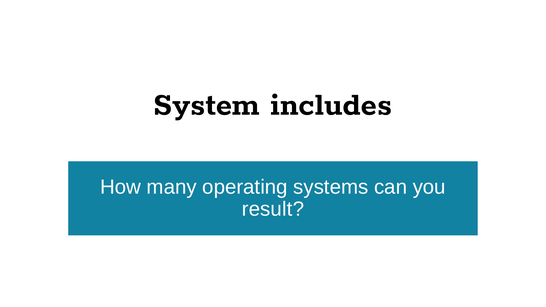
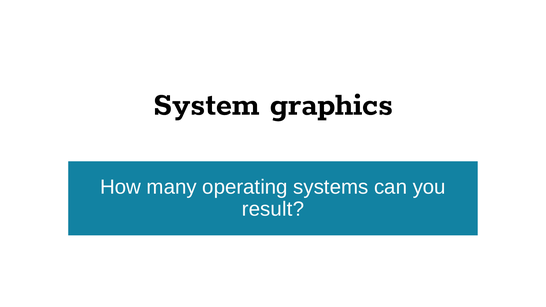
includes: includes -> graphics (332, 104)
